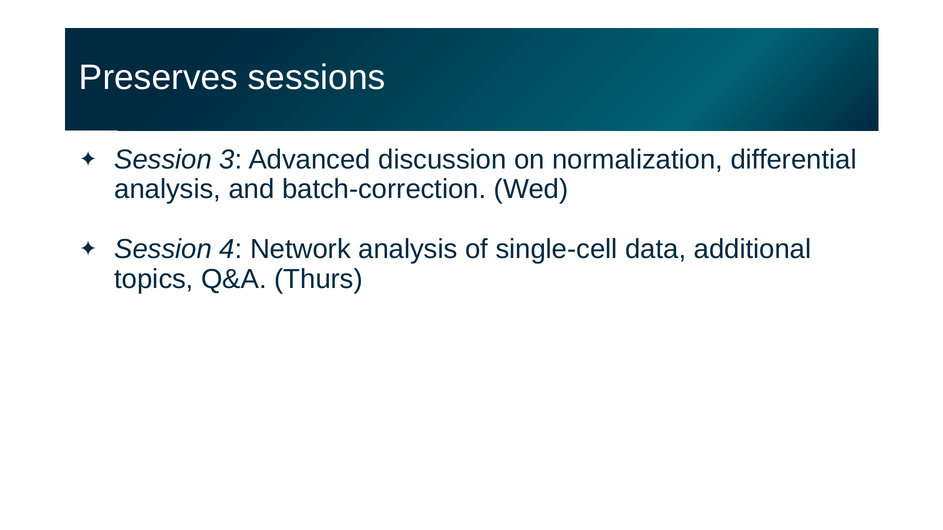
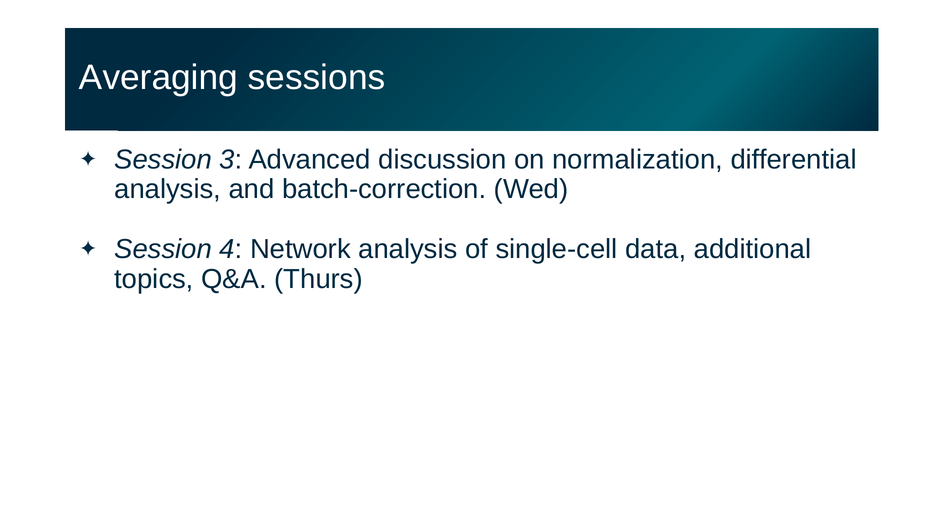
Preserves: Preserves -> Averaging (158, 77)
